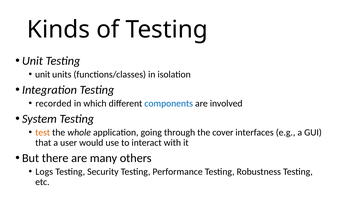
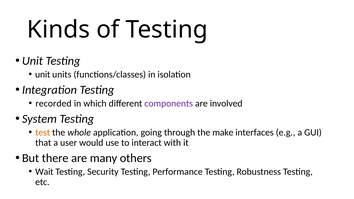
components colour: blue -> purple (169, 103)
cover: cover -> make (223, 132)
Logs: Logs -> Wait (44, 172)
